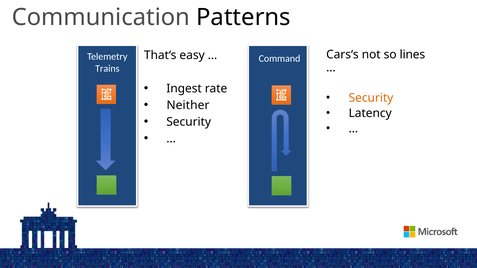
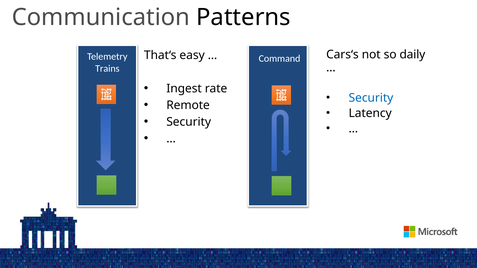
lines: lines -> daily (412, 55)
Security colour: orange -> blue (371, 98)
Neither: Neither -> Remote (188, 105)
